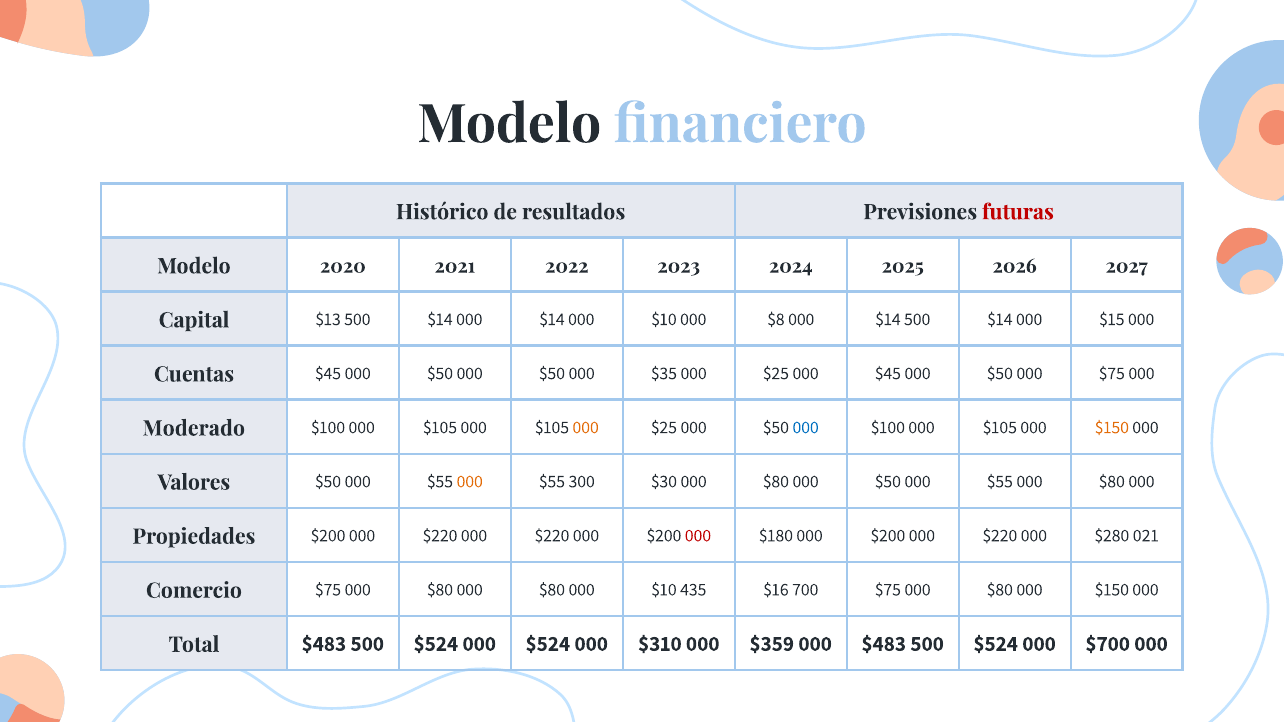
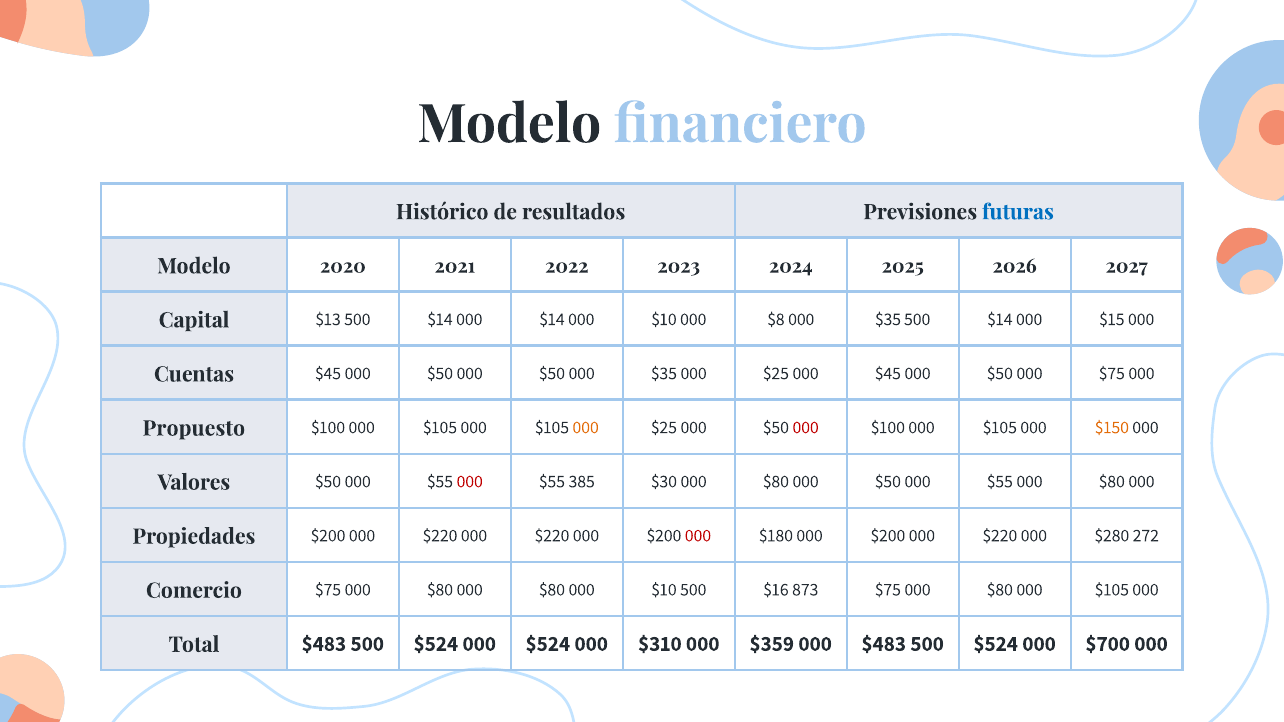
futuras colour: red -> blue (1018, 212)
$8 000 $14: $14 -> $35 (888, 319)
Moderado: Moderado -> Propuesto (194, 429)
000 colour: blue -> red (806, 427)
000 colour: orange -> red (470, 482)
300: 300 -> 385 (582, 482)
021: 021 -> 272 (1146, 536)
$10 435: 435 -> 500 (693, 590)
700: 700 -> 873 (805, 590)
$80 000 $150: $150 -> $105 (1112, 590)
